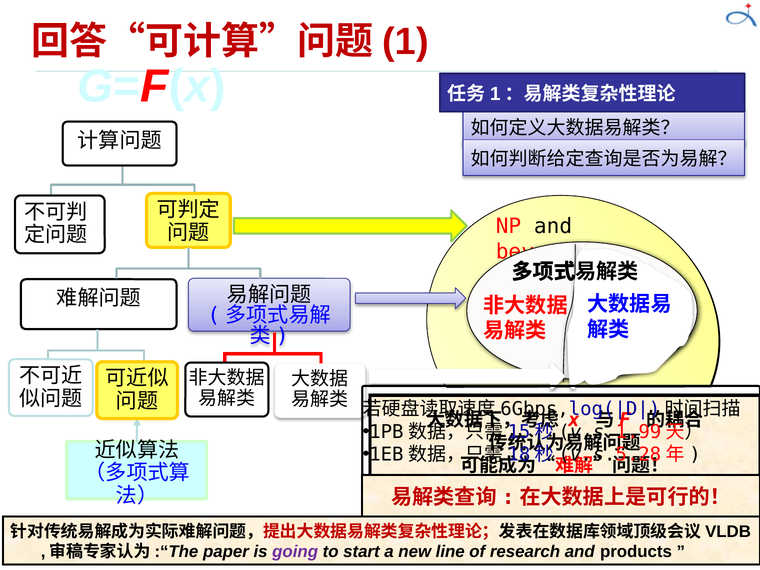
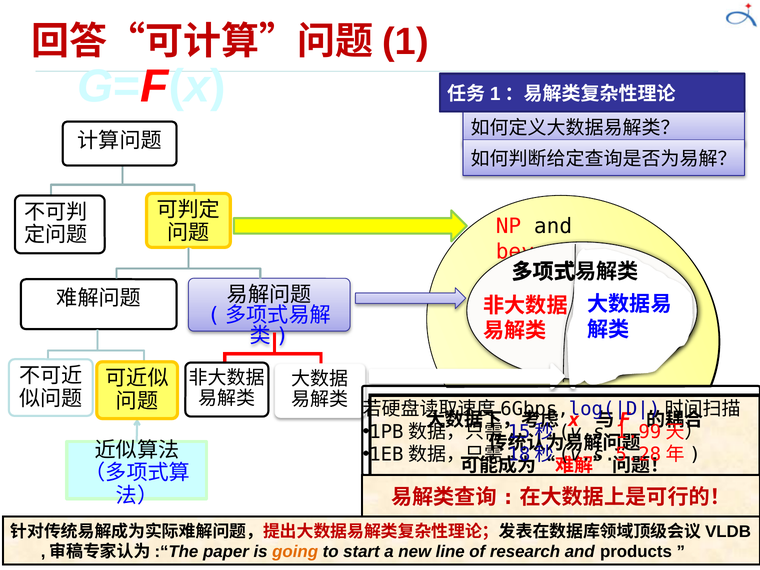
going colour: purple -> orange (295, 552)
